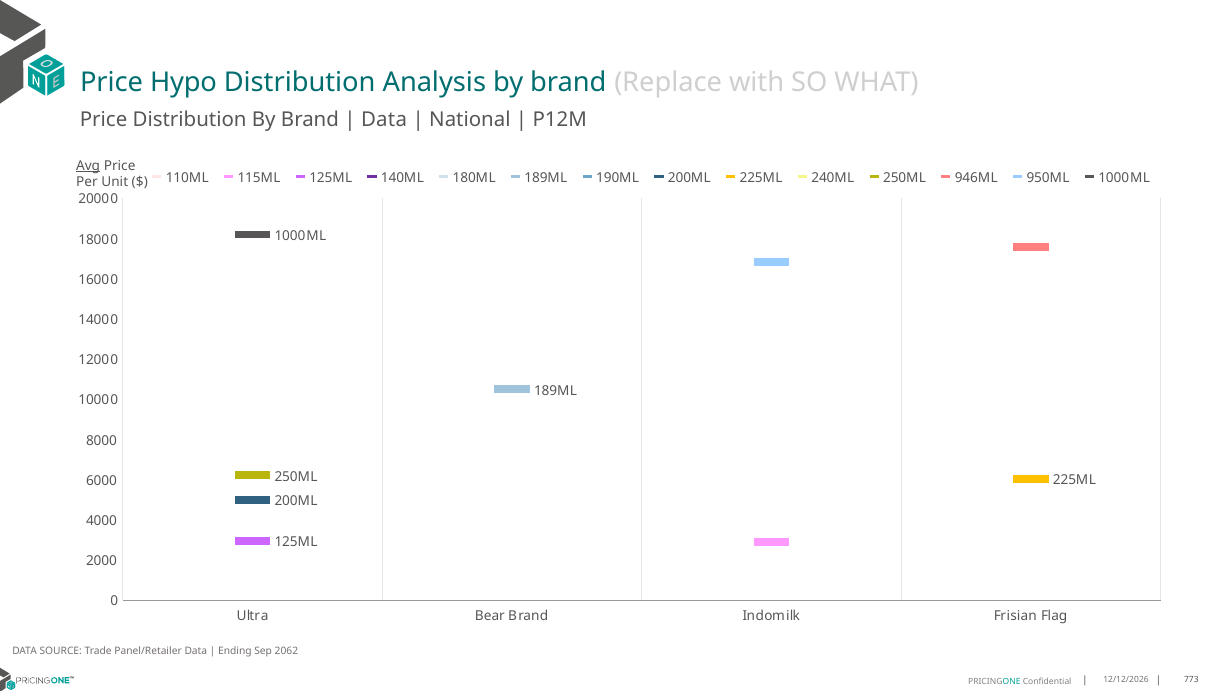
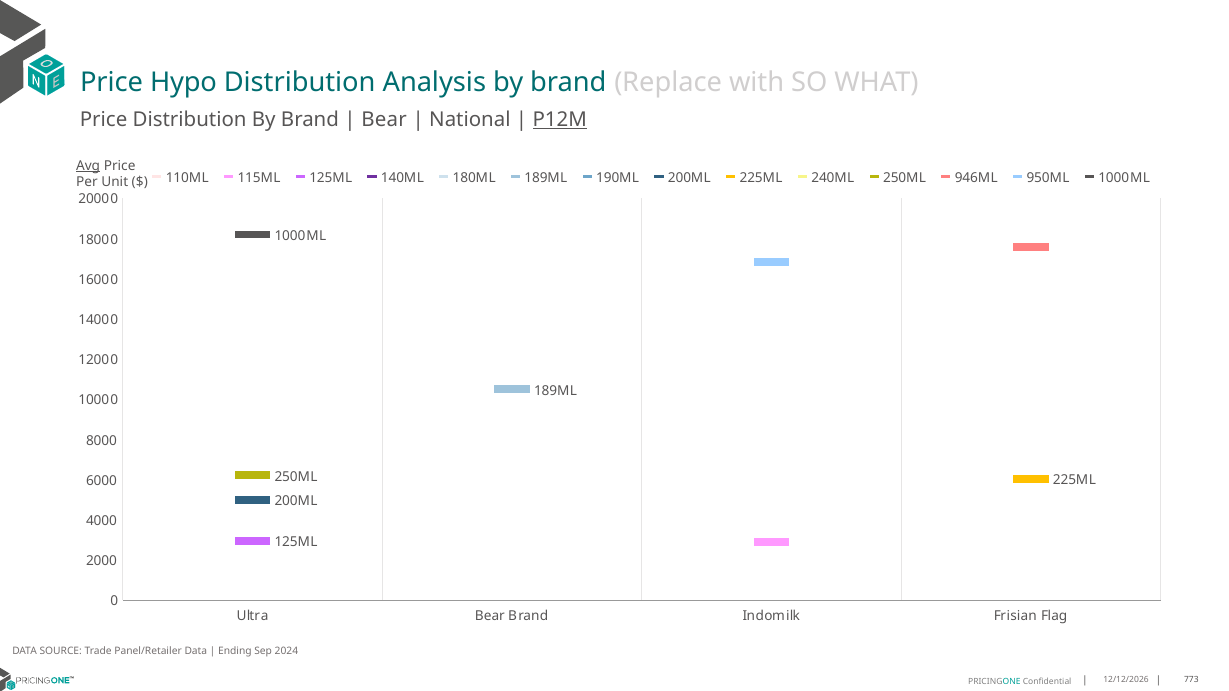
Data: Data -> Bear (384, 120)
P12M underline: none -> present (560, 120)
2062: 2062 -> 2024 (286, 651)
